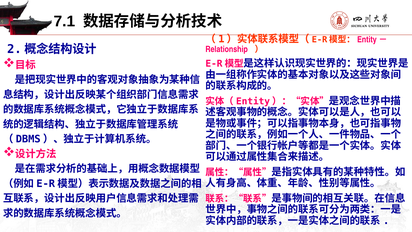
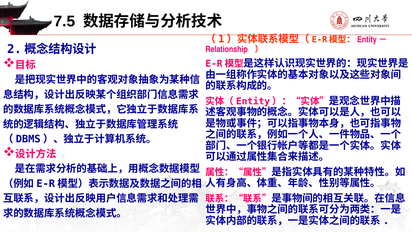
7.1: 7.1 -> 7.5 (64, 21)
